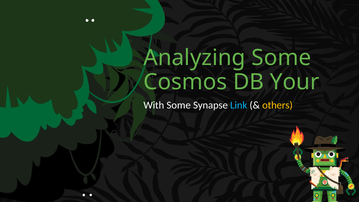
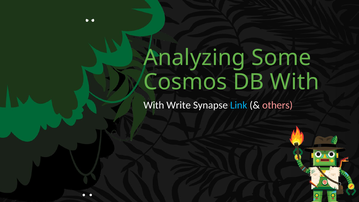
DB Your: Your -> With (295, 82)
With Some: Some -> Write (179, 105)
others colour: yellow -> pink (277, 105)
